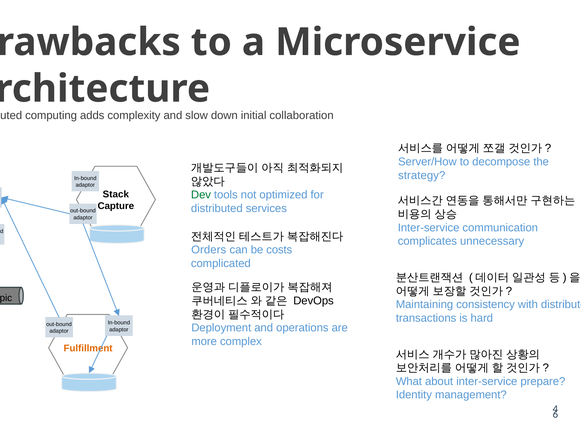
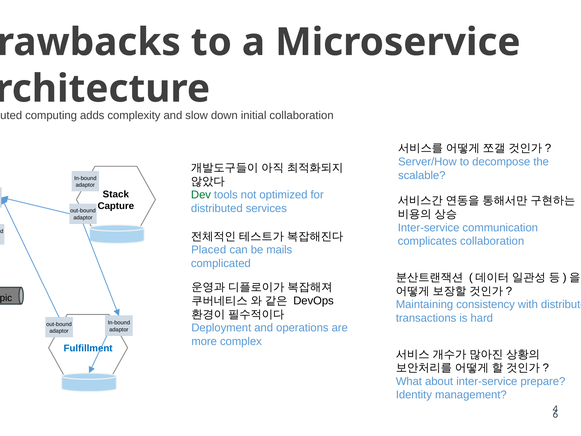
strategy: strategy -> scalable (422, 175)
complicates unnecessary: unnecessary -> collaboration (492, 241)
Orders: Orders -> Placed (209, 250)
costs: costs -> mails (279, 250)
Fulfillment colour: orange -> blue (88, 348)
